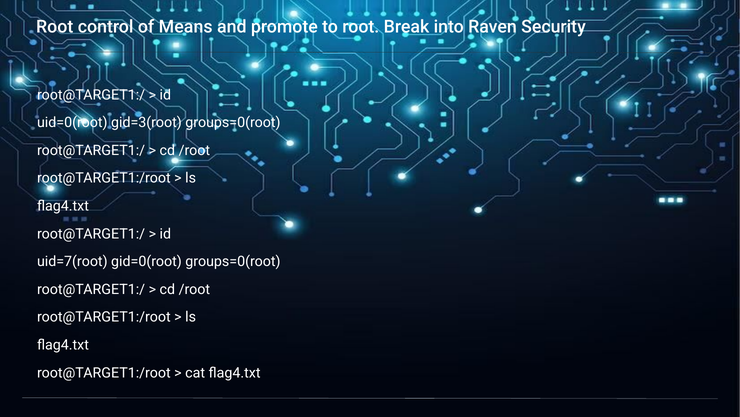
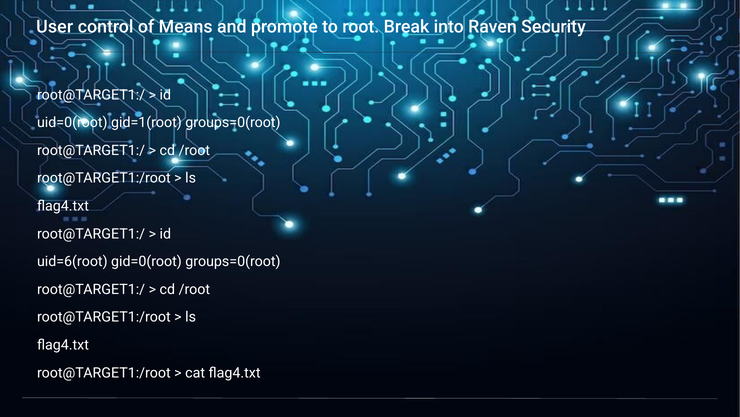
Root: Root -> User (55, 27)
gid=3(root: gid=3(root -> gid=1(root (146, 122)
uid=7(root: uid=7(root -> uid=6(root (72, 261)
